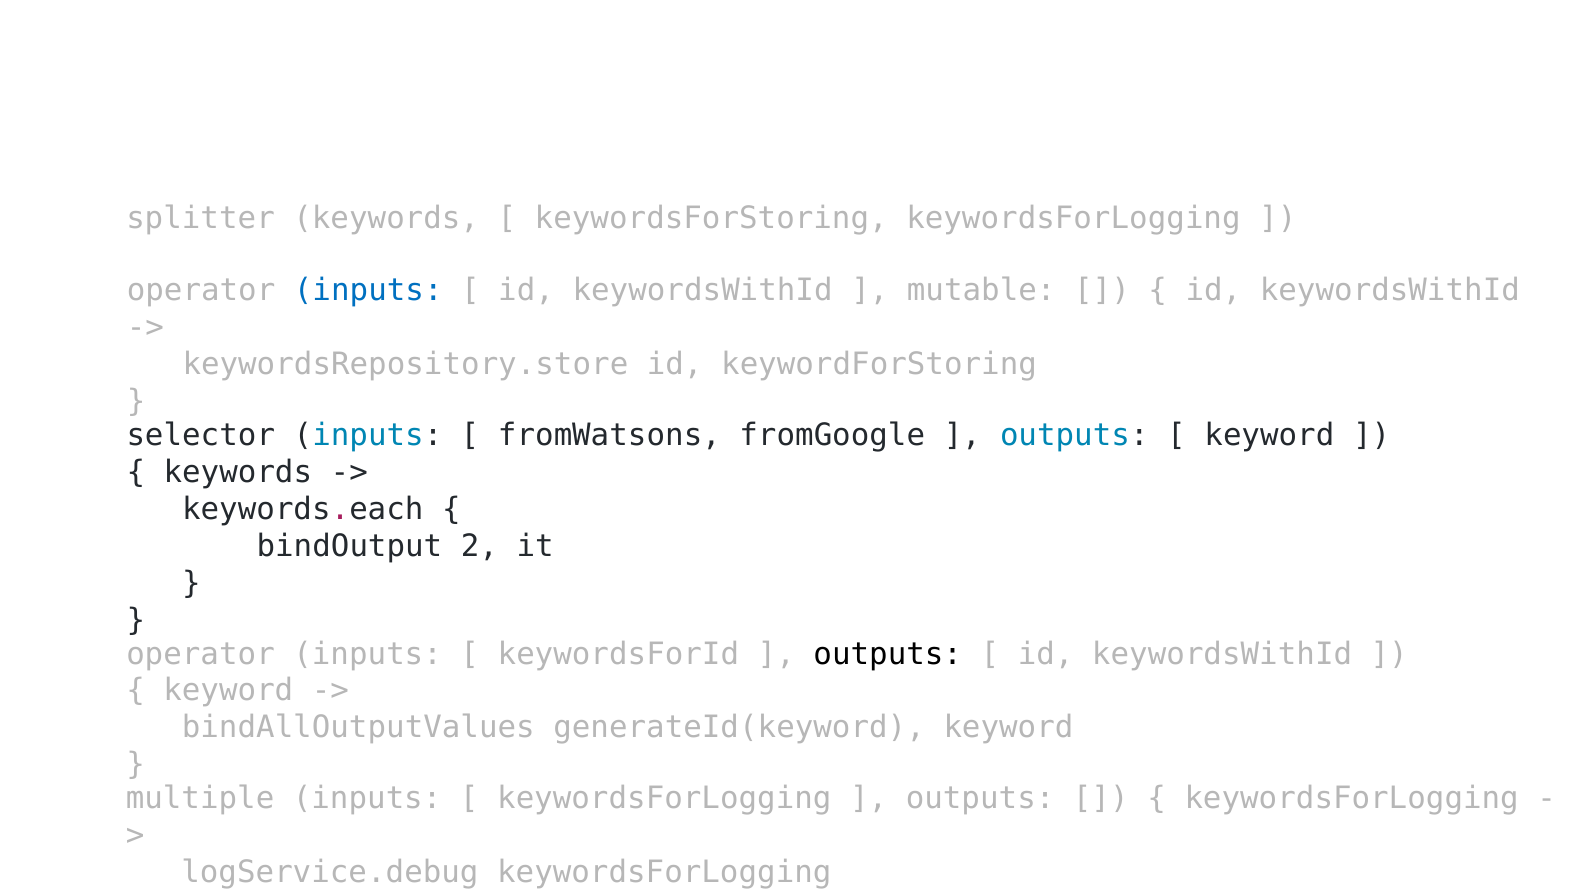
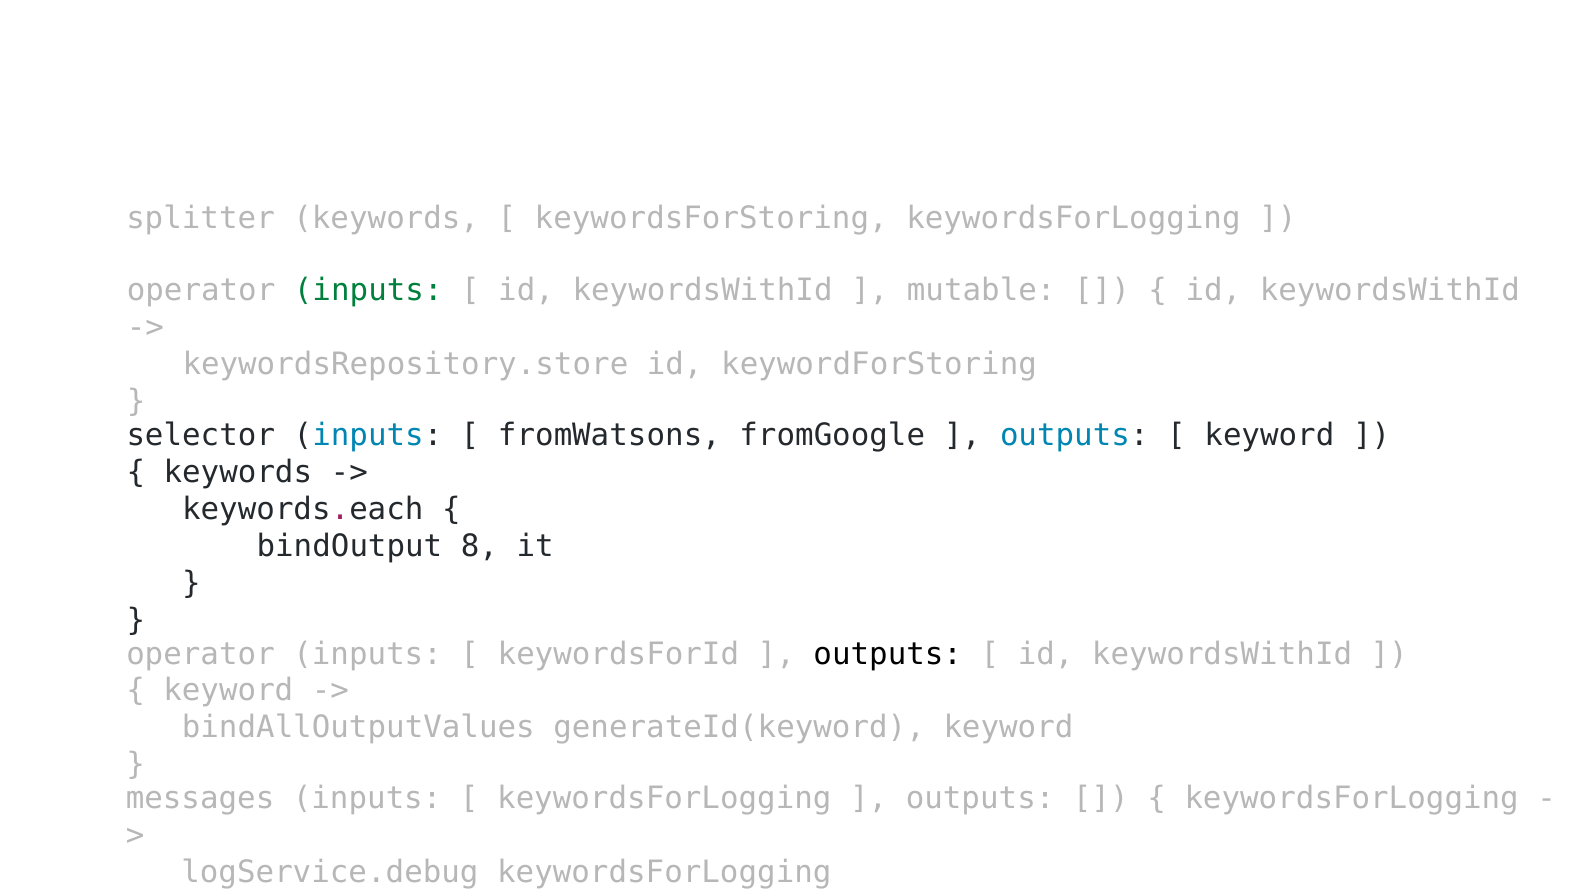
inputs colour: blue -> green (368, 290)
2: 2 -> 8 (479, 547)
multiple: multiple -> messages (200, 799)
